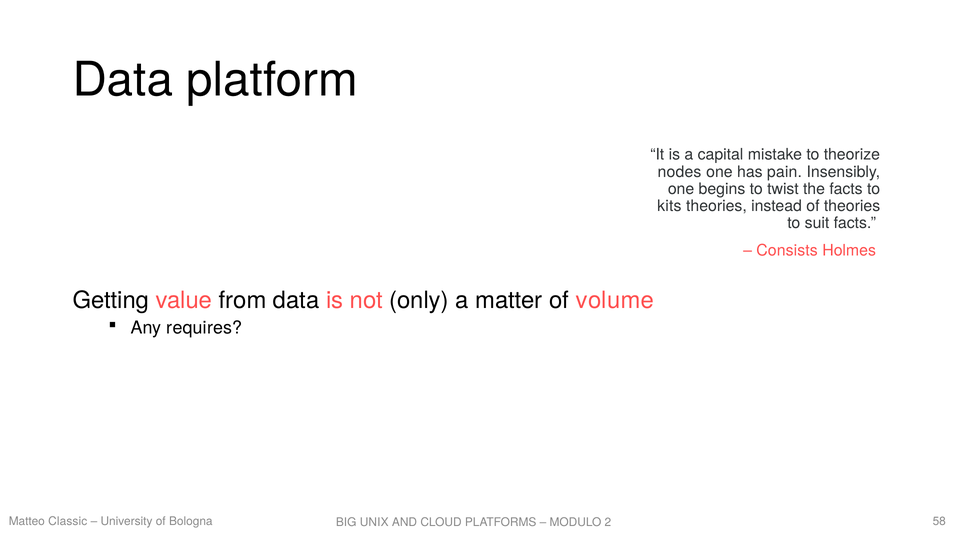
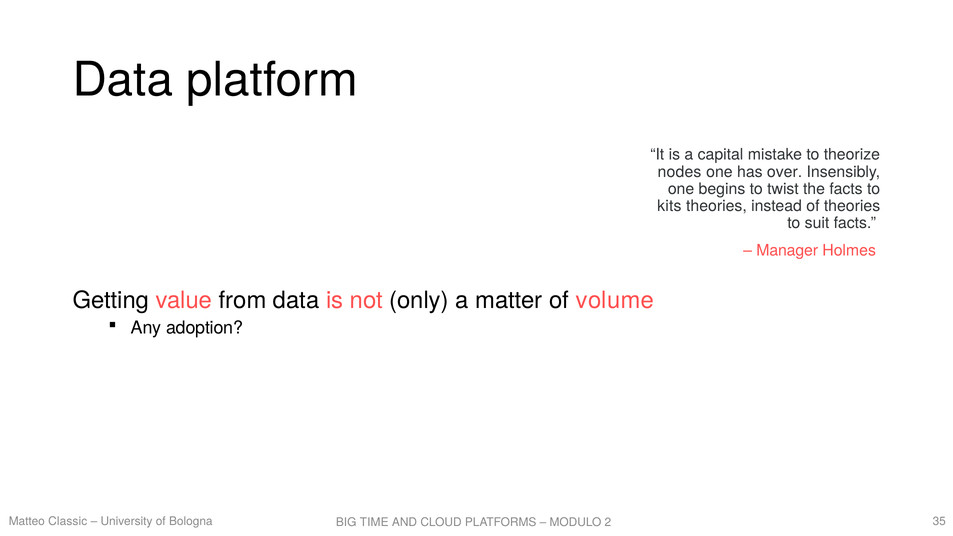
pain: pain -> over (785, 172)
Consists: Consists -> Manager (787, 250)
requires: requires -> adoption (205, 328)
58: 58 -> 35 (939, 521)
UNIX: UNIX -> TIME (374, 523)
